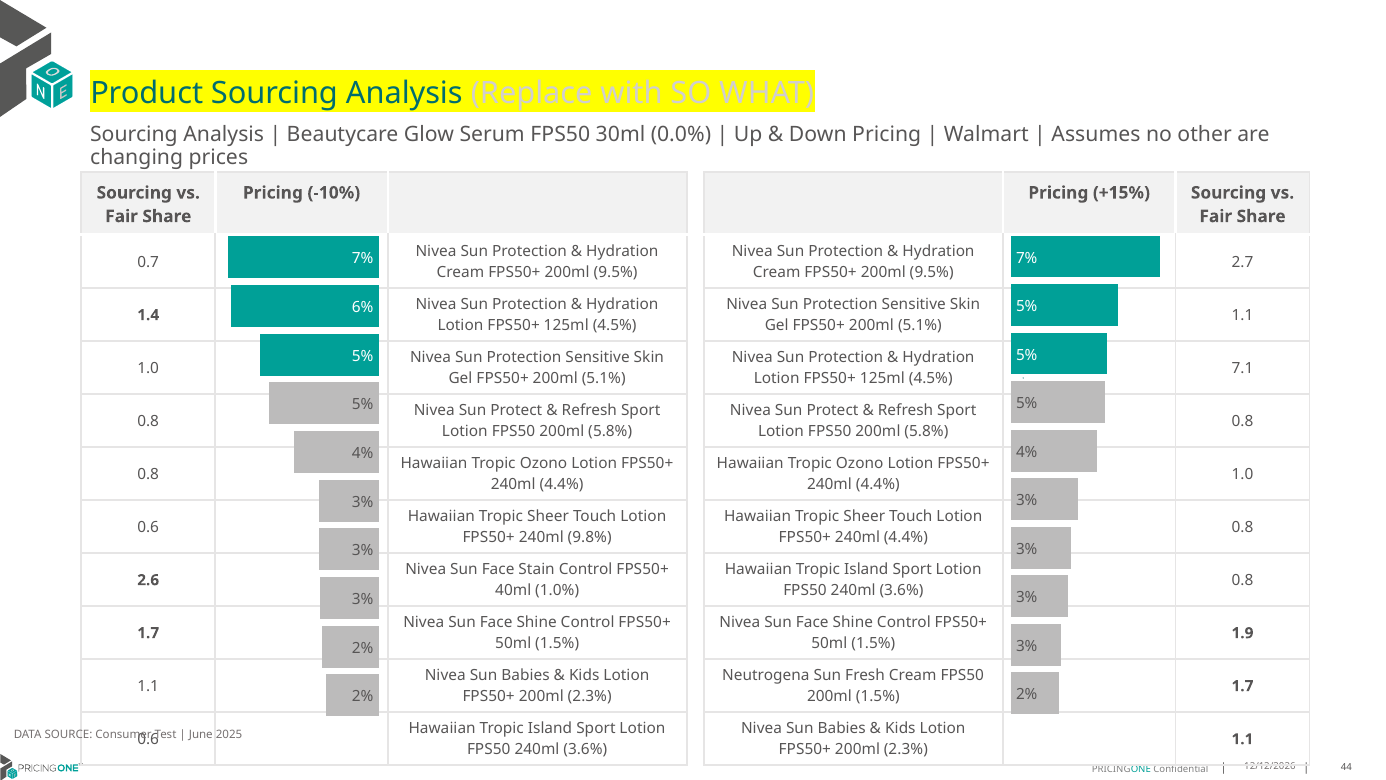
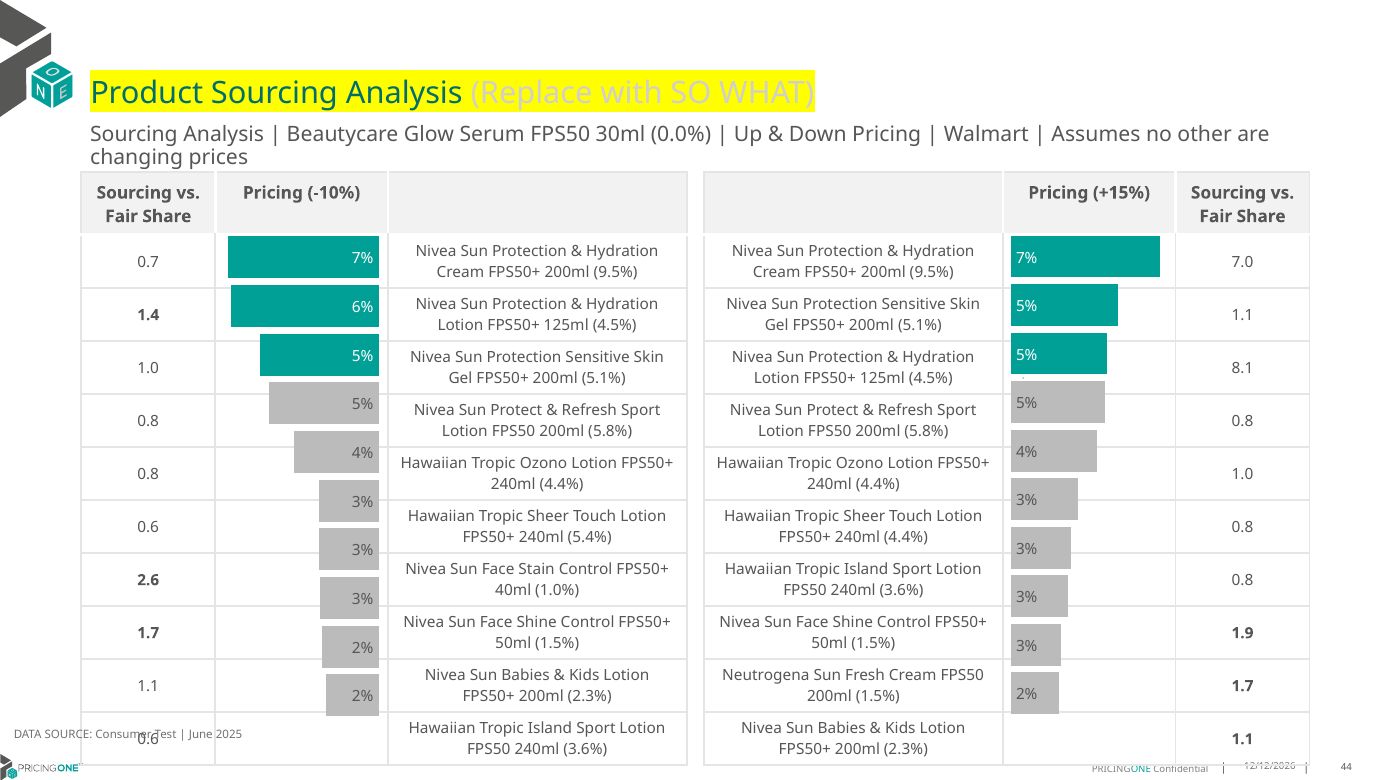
2.7: 2.7 -> 7.0 (1242, 262)
7.1: 7.1 -> 8.1 (1242, 368)
9.8%: 9.8% -> 5.4% (590, 538)
